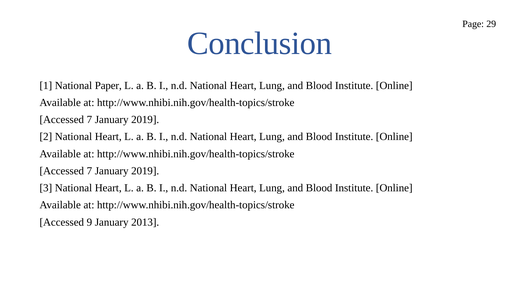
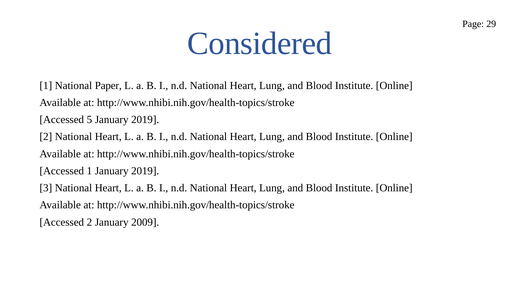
Conclusion: Conclusion -> Considered (260, 44)
7: 7 -> 5 (89, 120)
7: 7 -> 1 (89, 171)
Accessed 9: 9 -> 2 (89, 222)
2013: 2013 -> 2009 (145, 222)
